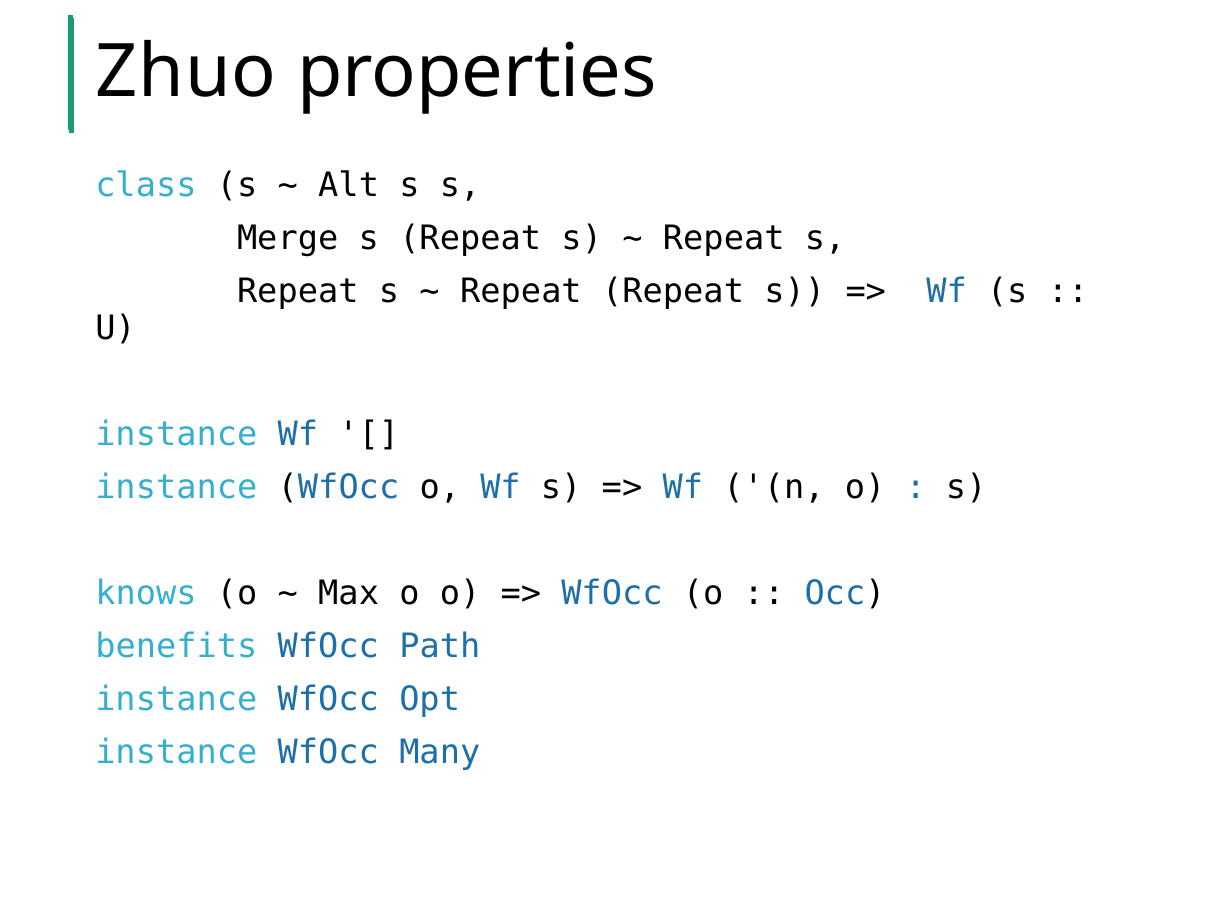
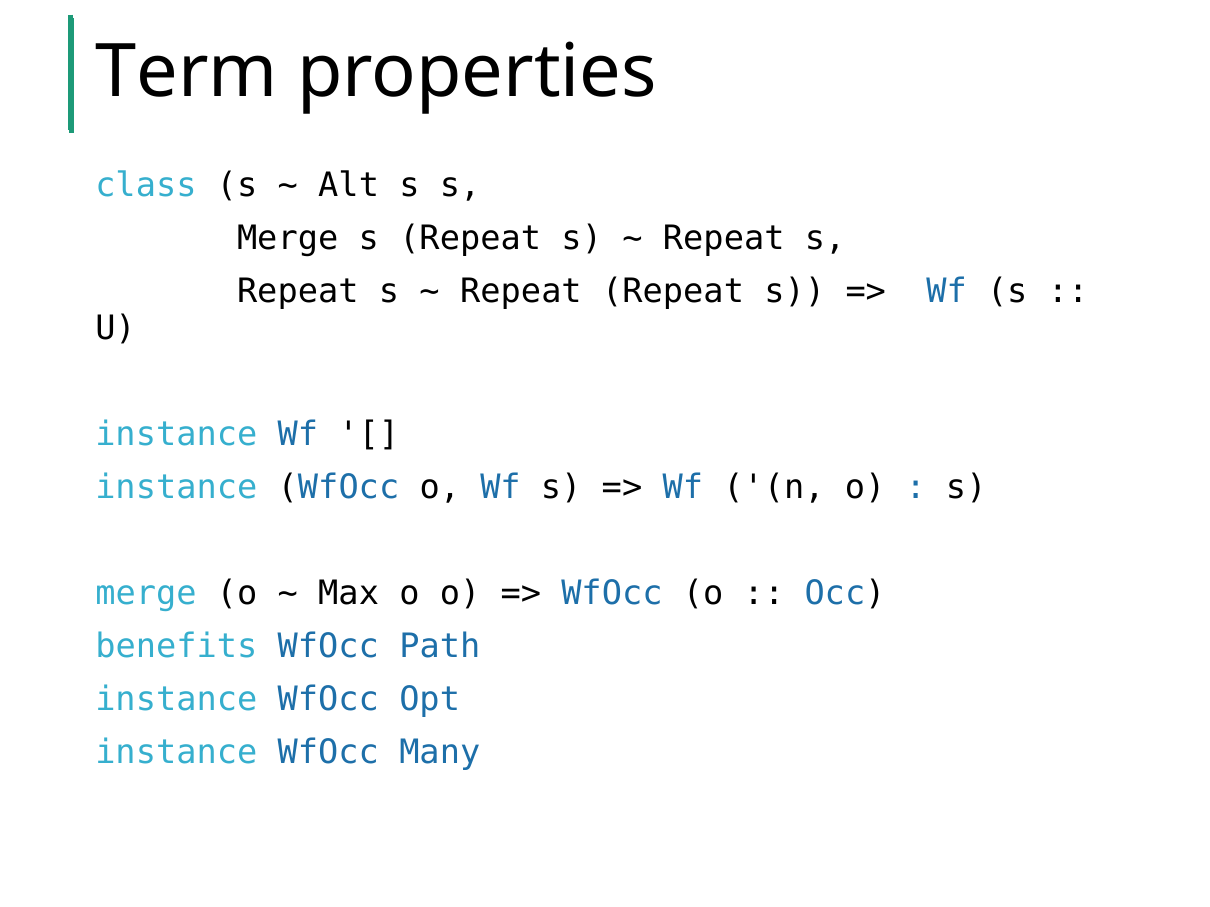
Zhuo: Zhuo -> Term (187, 72)
knows: knows -> merge (146, 594)
